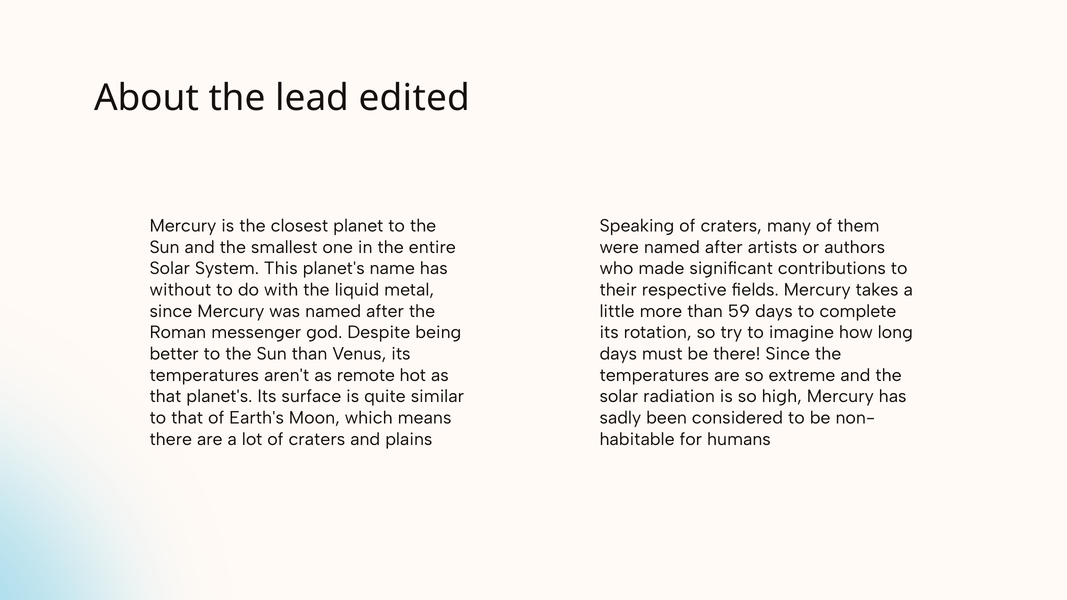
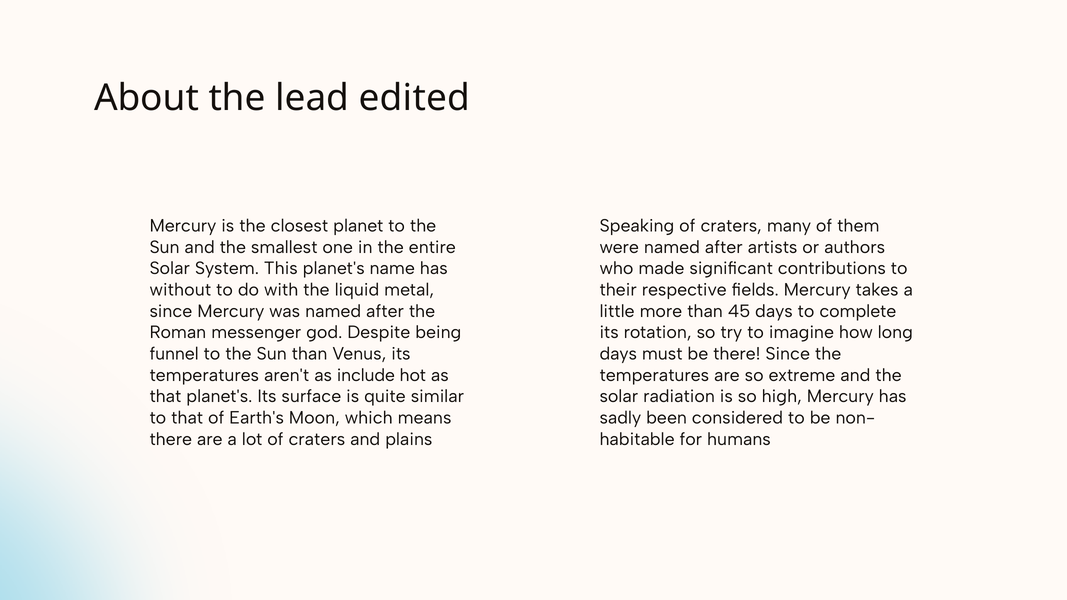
59: 59 -> 45 (739, 311)
better: better -> funnel (174, 354)
remote: remote -> include (366, 375)
